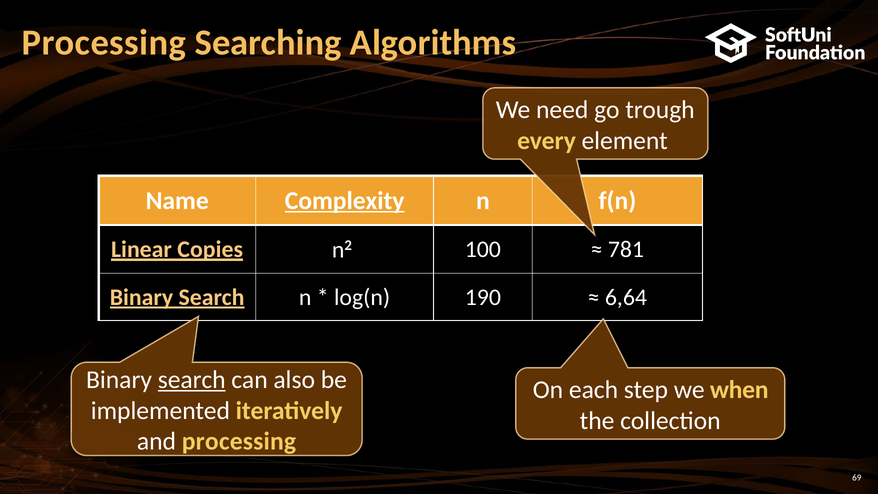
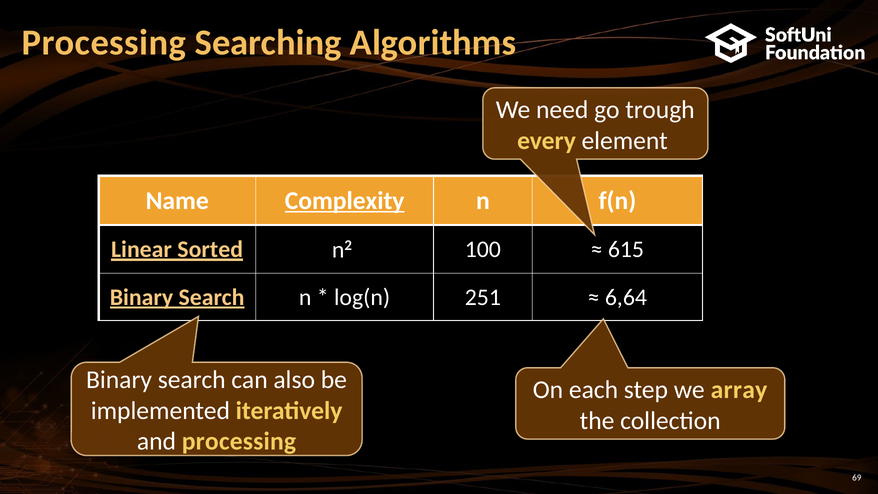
Copies: Copies -> Sorted (210, 249)
781: 781 -> 615 (626, 249)
190: 190 -> 251 (483, 297)
search underline: present -> none (192, 380)
when: when -> array (739, 390)
